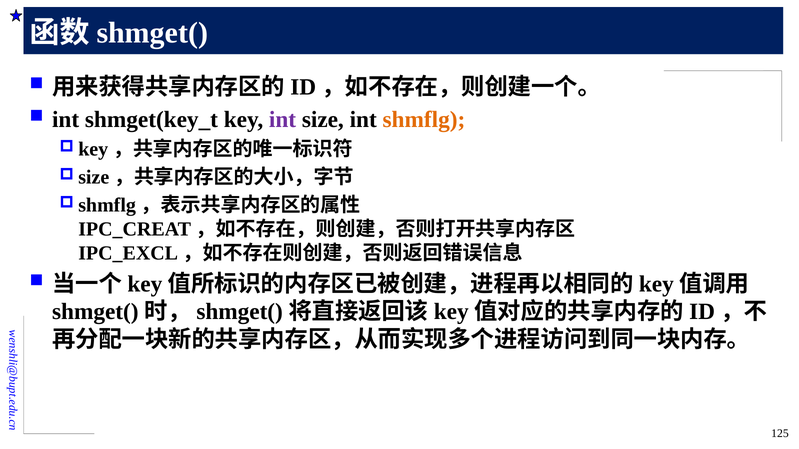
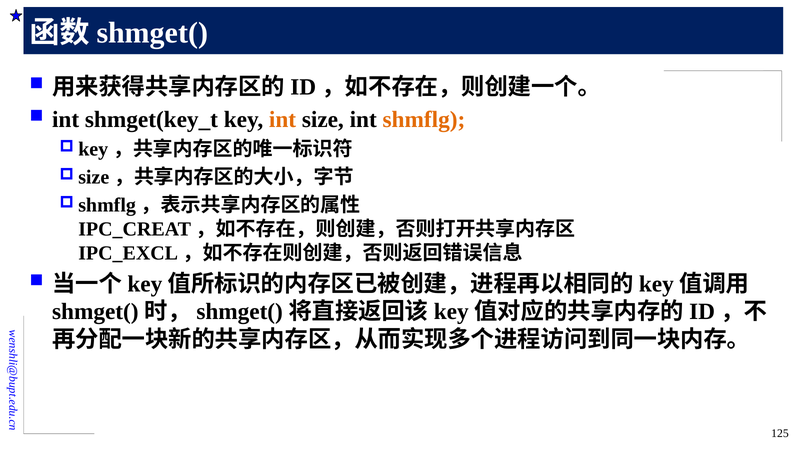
int colour: purple -> orange (283, 120)
